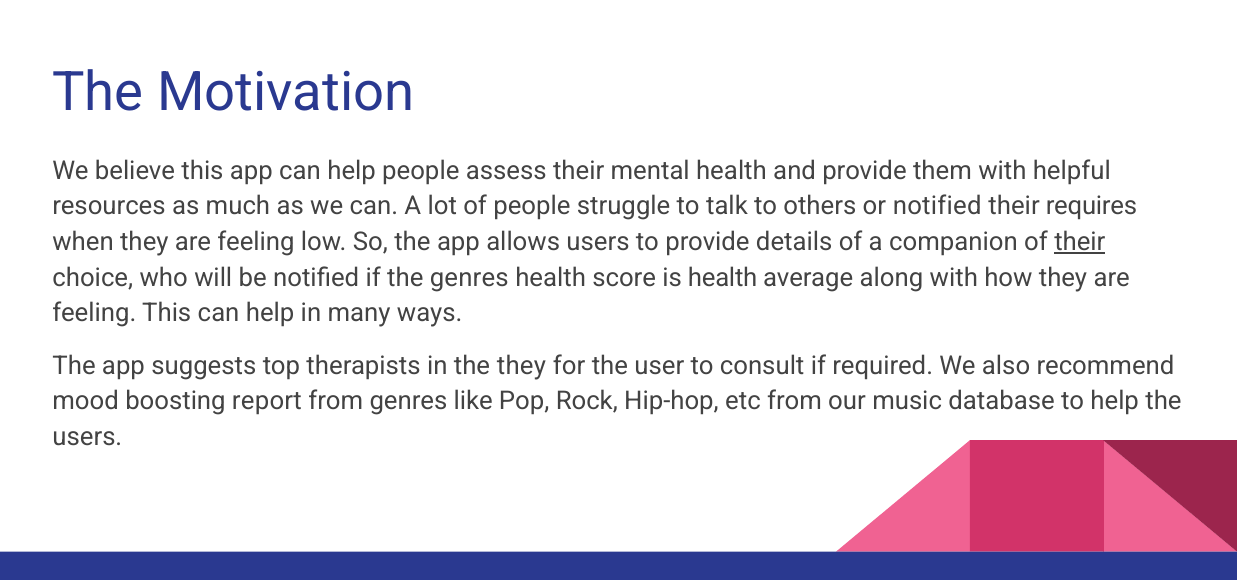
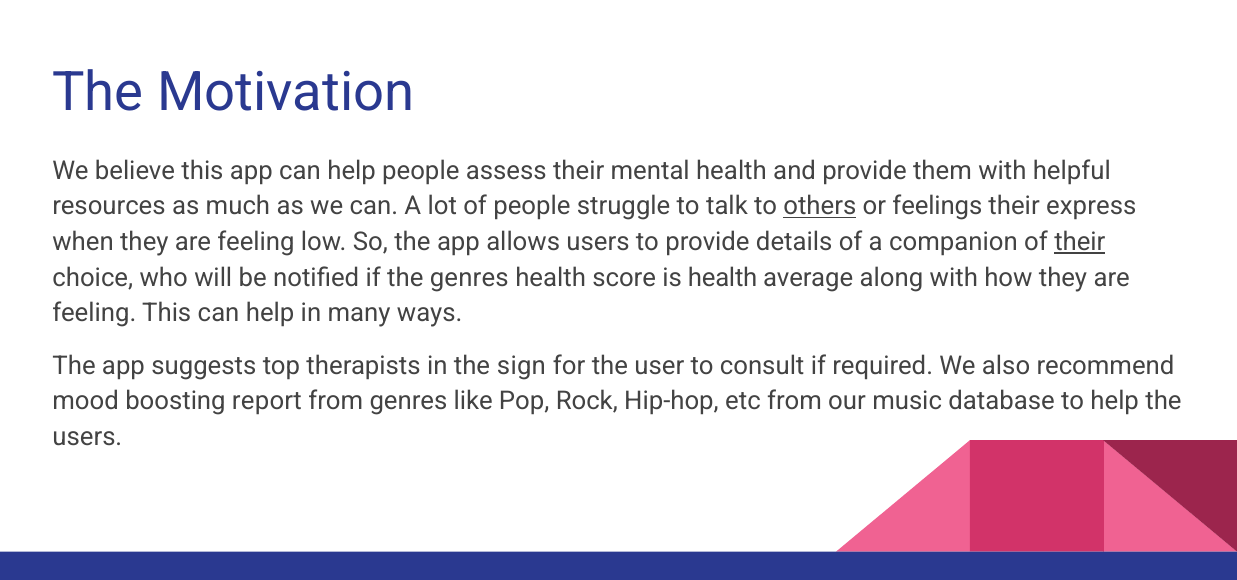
others underline: none -> present (820, 206)
or notified: notified -> feelings (937, 206)
requires: requires -> express (1091, 206)
the they: they -> sign (521, 366)
